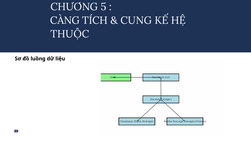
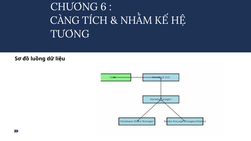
5: 5 -> 6 (104, 7)
CUNG: CUNG -> NHẰM (136, 20)
THUỘC: THUỘC -> TƯƠNG (70, 34)
